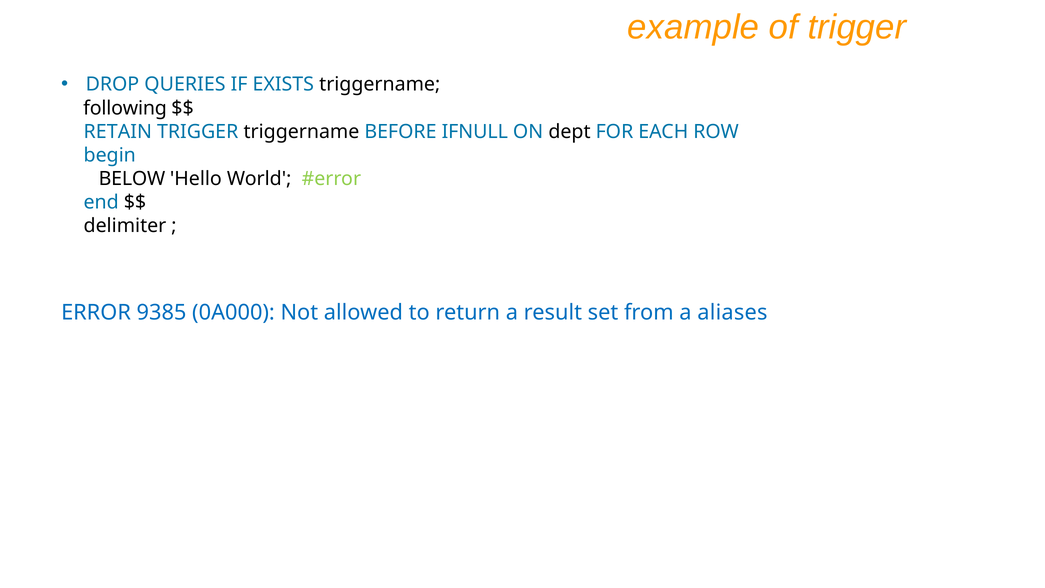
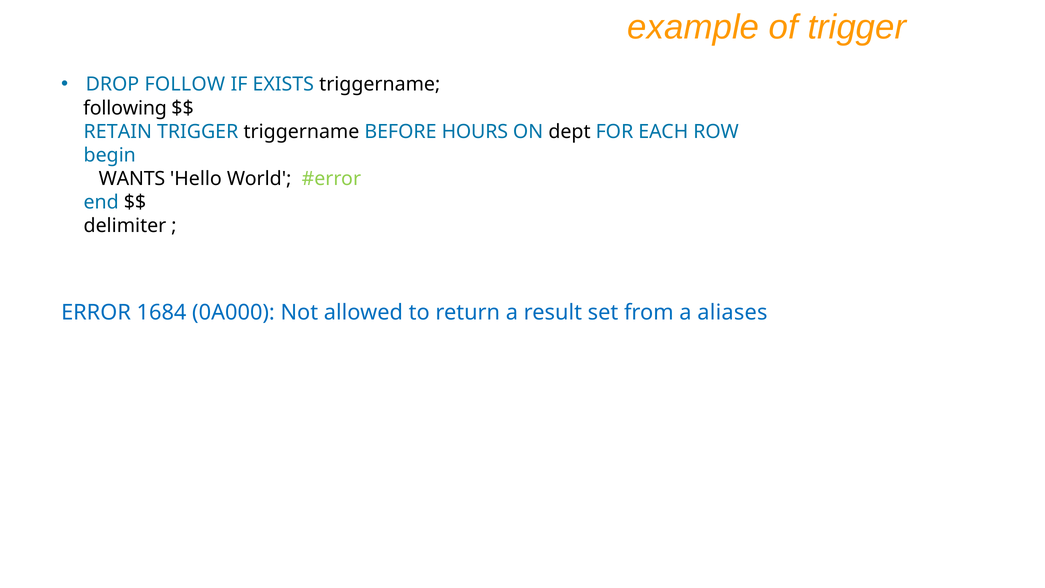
QUERIES: QUERIES -> FOLLOW (185, 84)
IFNULL: IFNULL -> HOURS (475, 132)
BELOW: BELOW -> WANTS (132, 179)
9385: 9385 -> 1684 (162, 312)
